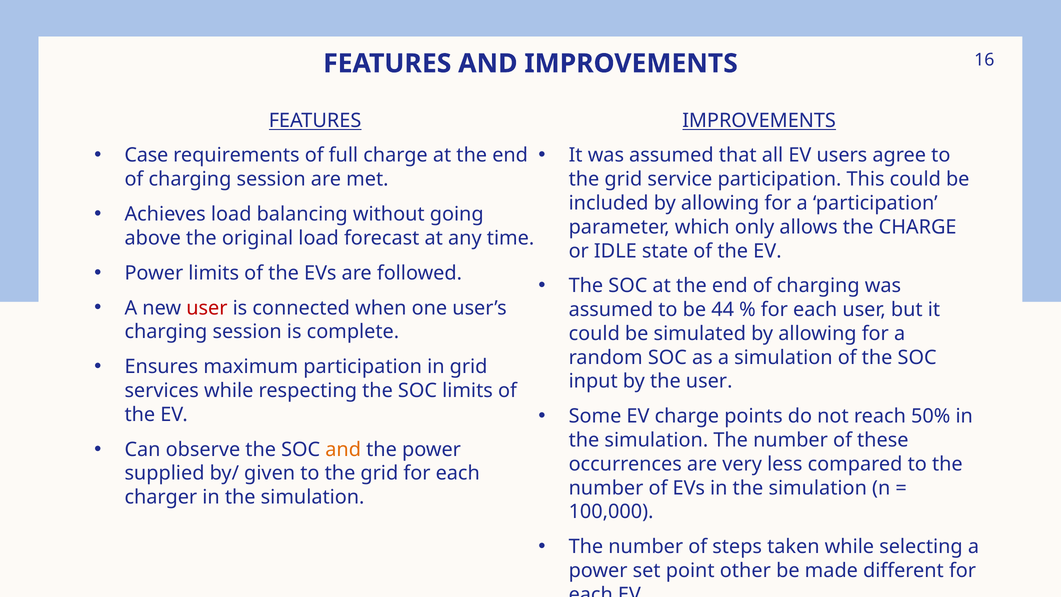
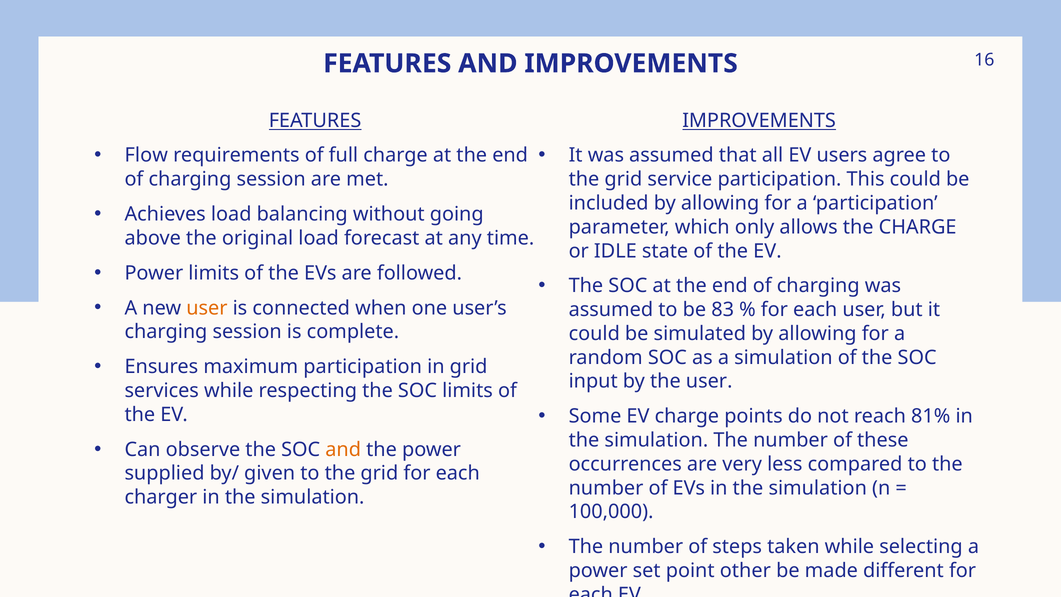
Case: Case -> Flow (146, 155)
user colour: red -> orange (207, 308)
44: 44 -> 83 (723, 310)
50%: 50% -> 81% (931, 416)
